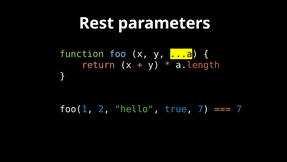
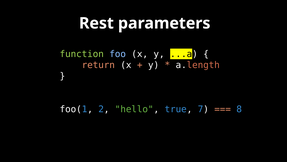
7: 7 -> 8 (239, 109)
